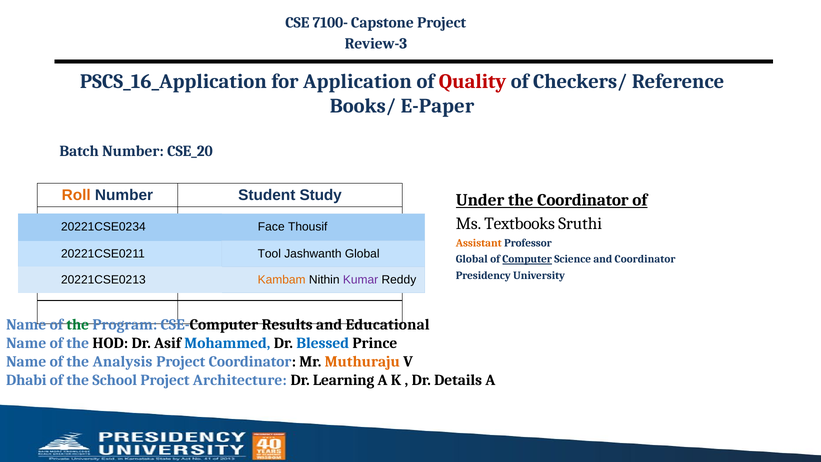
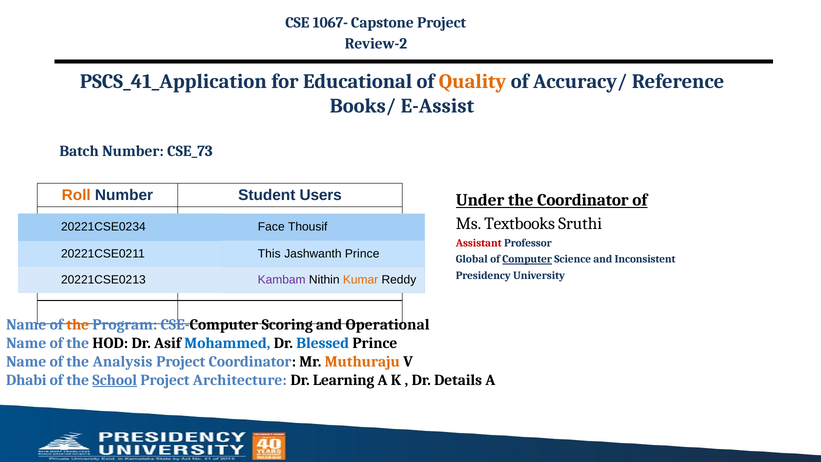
7100-: 7100- -> 1067- (330, 23)
Review-3: Review-3 -> Review-2 (376, 44)
PSCS_16_Application: PSCS_16_Application -> PSCS_41_Application (173, 81)
Application: Application -> Educational (358, 81)
Quality colour: red -> orange (473, 81)
Checkers/: Checkers/ -> Accuracy/ (580, 81)
E-Paper: E-Paper -> E-Assist (437, 106)
CSE_20: CSE_20 -> CSE_73 (190, 151)
Study: Study -> Users (321, 195)
Assistant colour: orange -> red (479, 243)
Tool: Tool -> This (269, 254)
Jashwanth Global: Global -> Prince (362, 254)
and Coordinator: Coordinator -> Inconsistent (645, 259)
Kambam colour: orange -> purple (282, 280)
Kumar colour: purple -> orange (361, 280)
the colour: green -> orange (78, 324)
Results: Results -> Scoring (287, 324)
Educational: Educational -> Operational (388, 324)
School underline: none -> present (115, 380)
